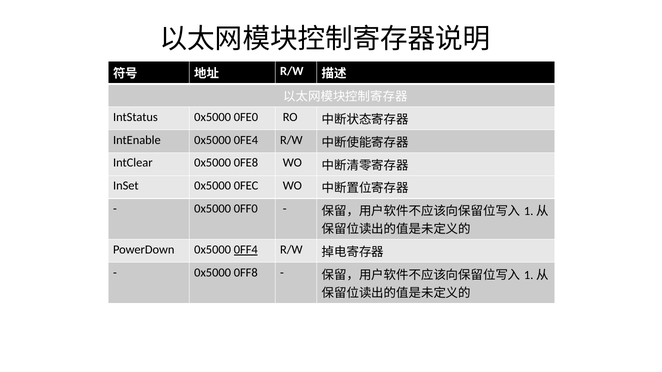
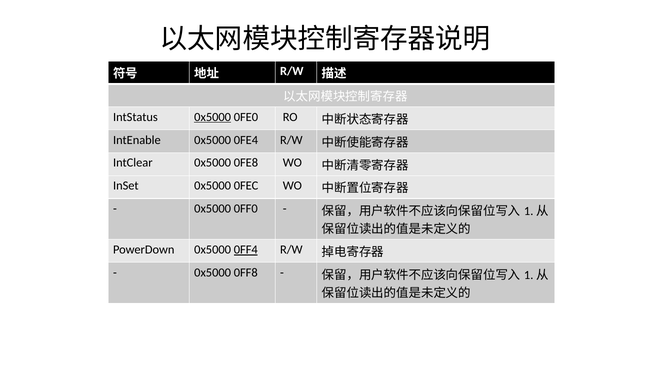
0x5000 underline: none -> present (213, 117)
